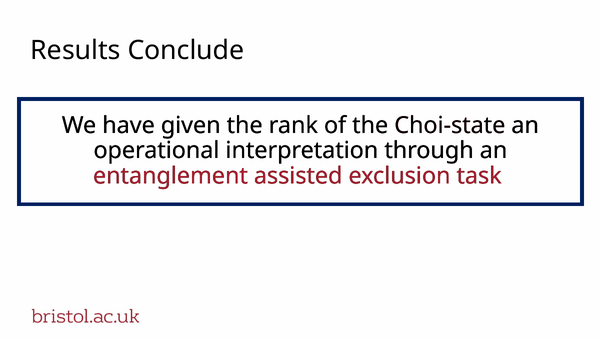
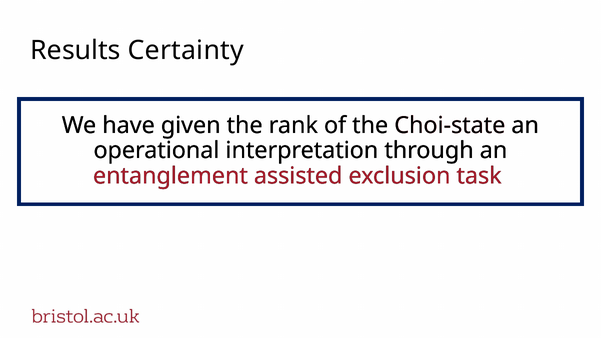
Conclude: Conclude -> Certainty (186, 51)
